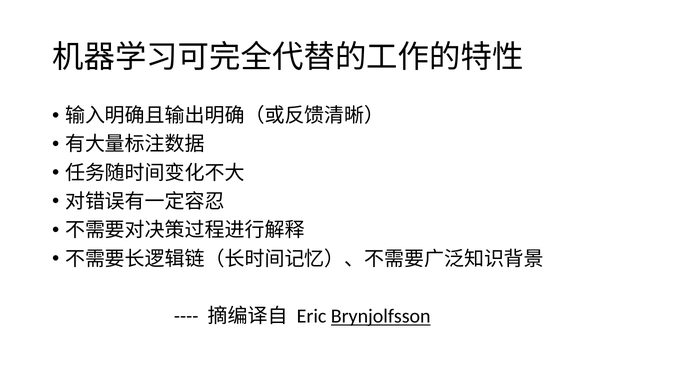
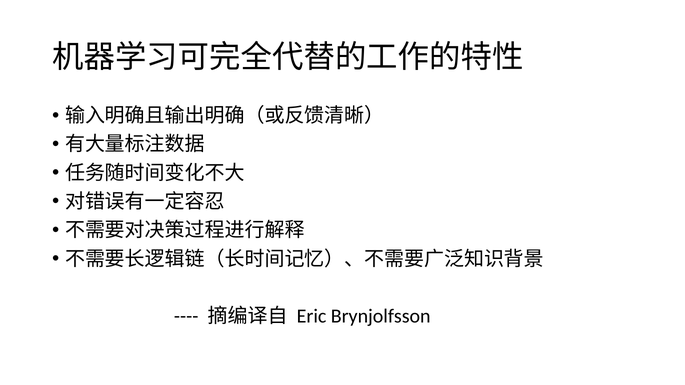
Brynjolfsson underline: present -> none (381, 317)
